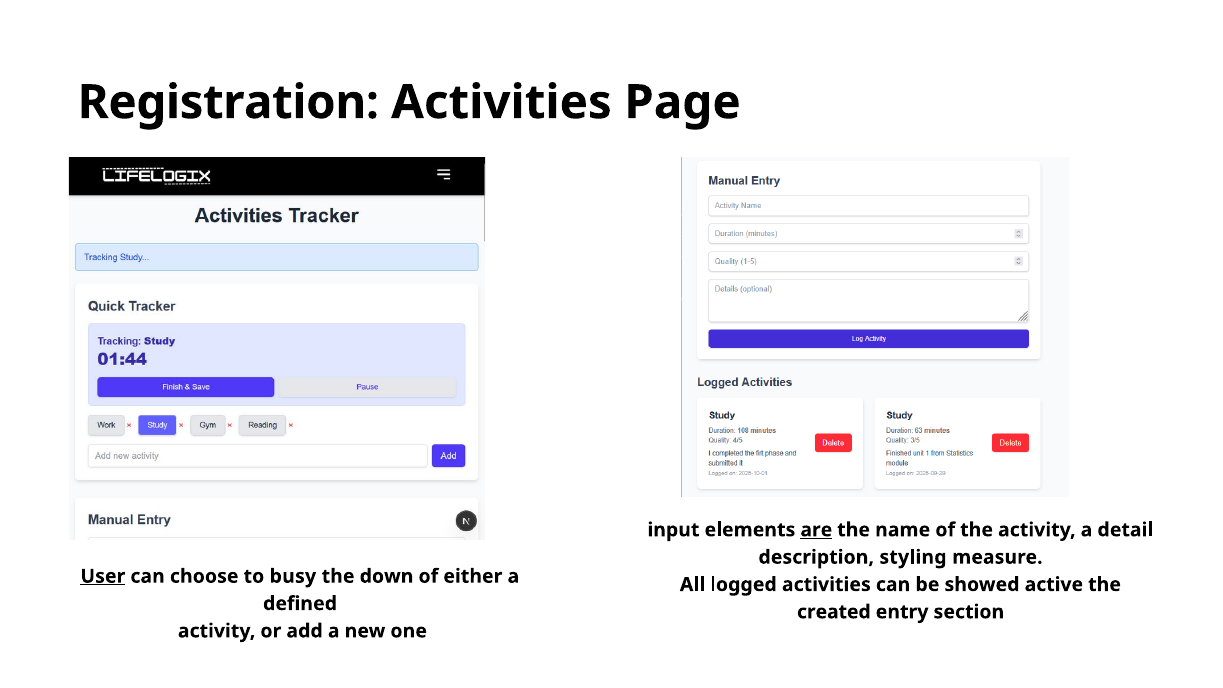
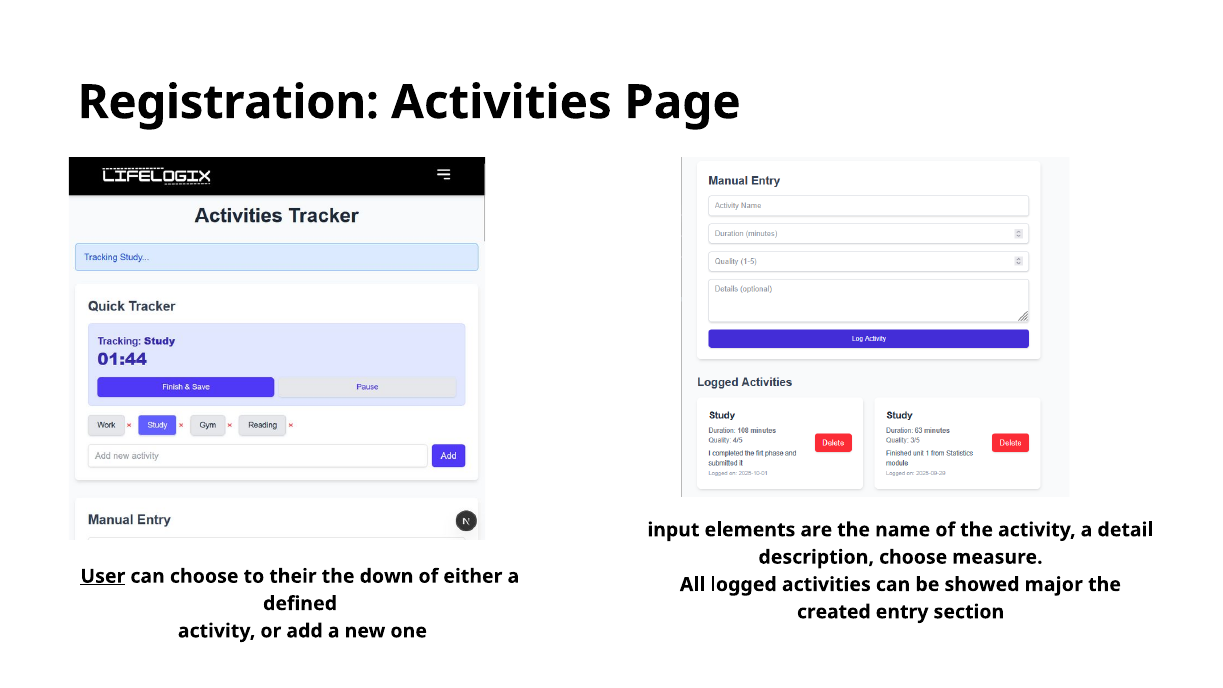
are underline: present -> none (816, 530)
description styling: styling -> choose (913, 557)
busy: busy -> their (293, 576)
active: active -> major (1054, 585)
